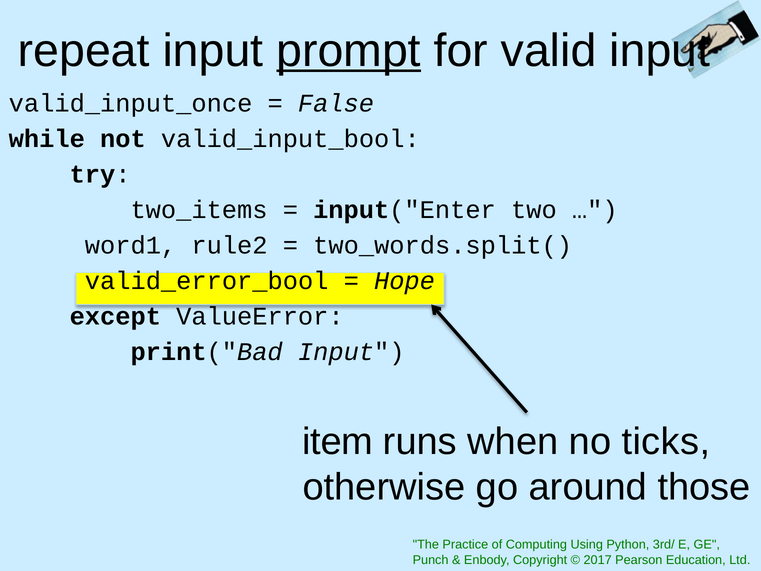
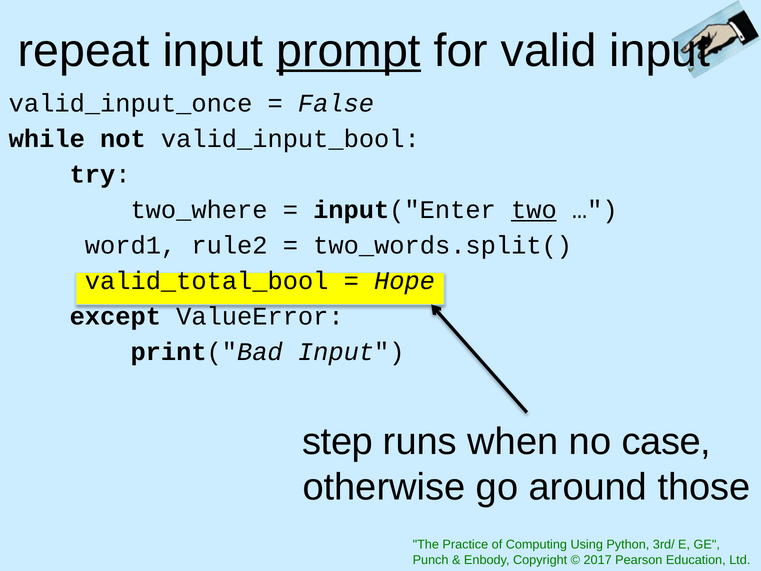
two_items: two_items -> two_where (199, 210)
two underline: none -> present (534, 210)
valid_error_bool: valid_error_bool -> valid_total_bool (207, 281)
item: item -> step (338, 441)
ticks: ticks -> case (666, 441)
